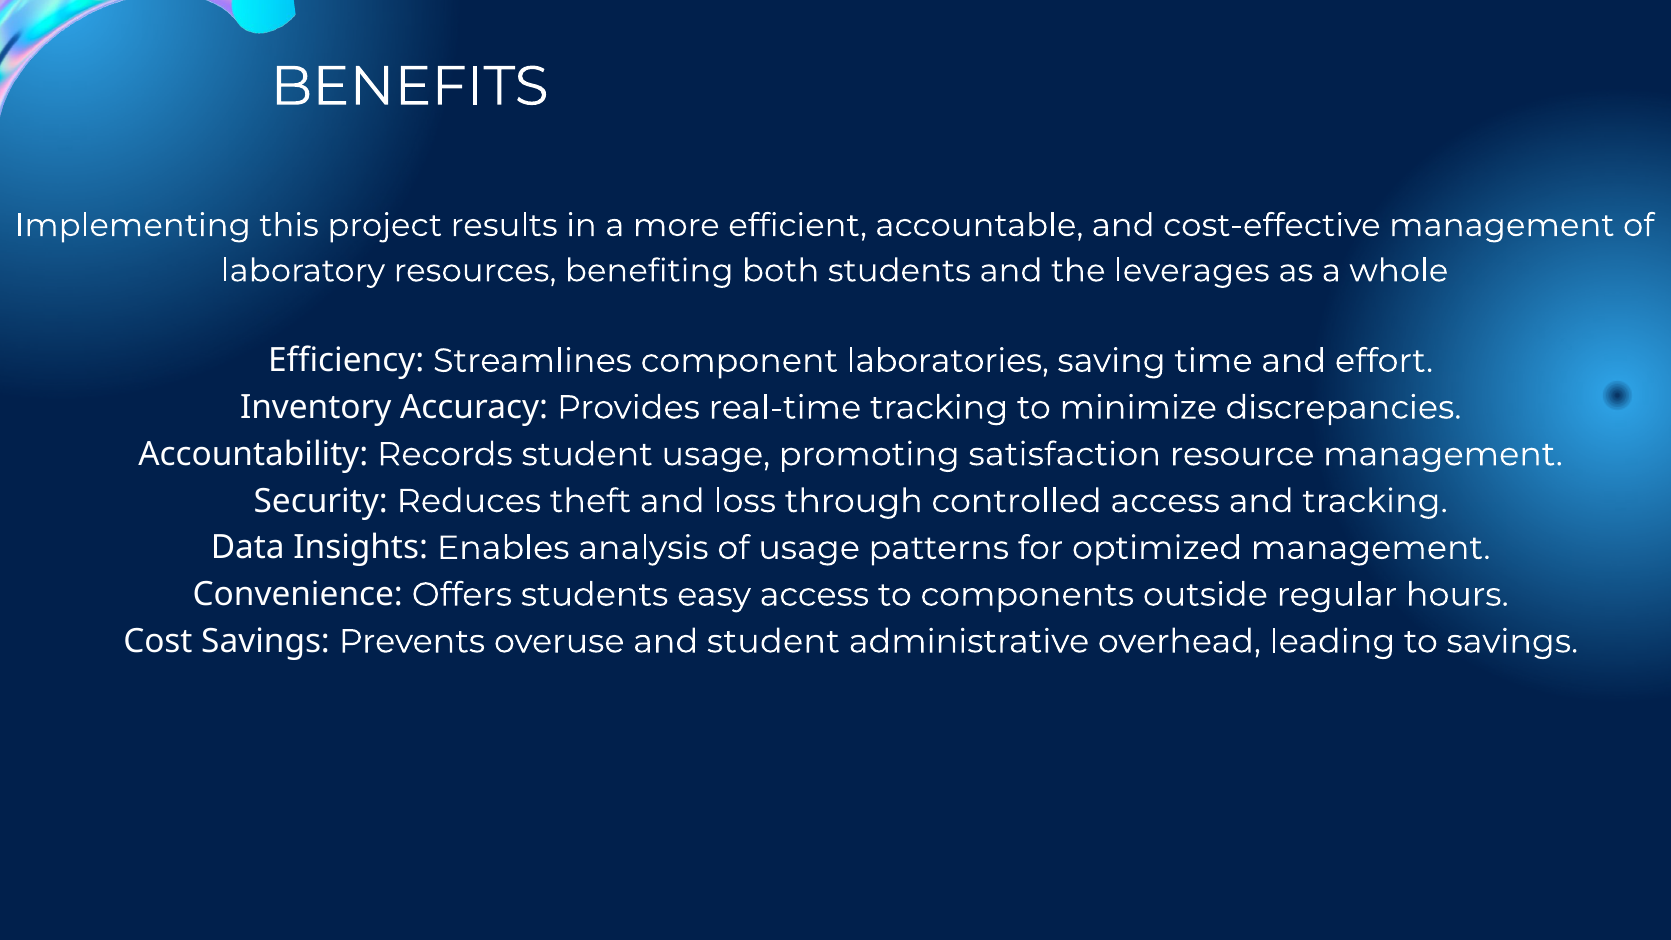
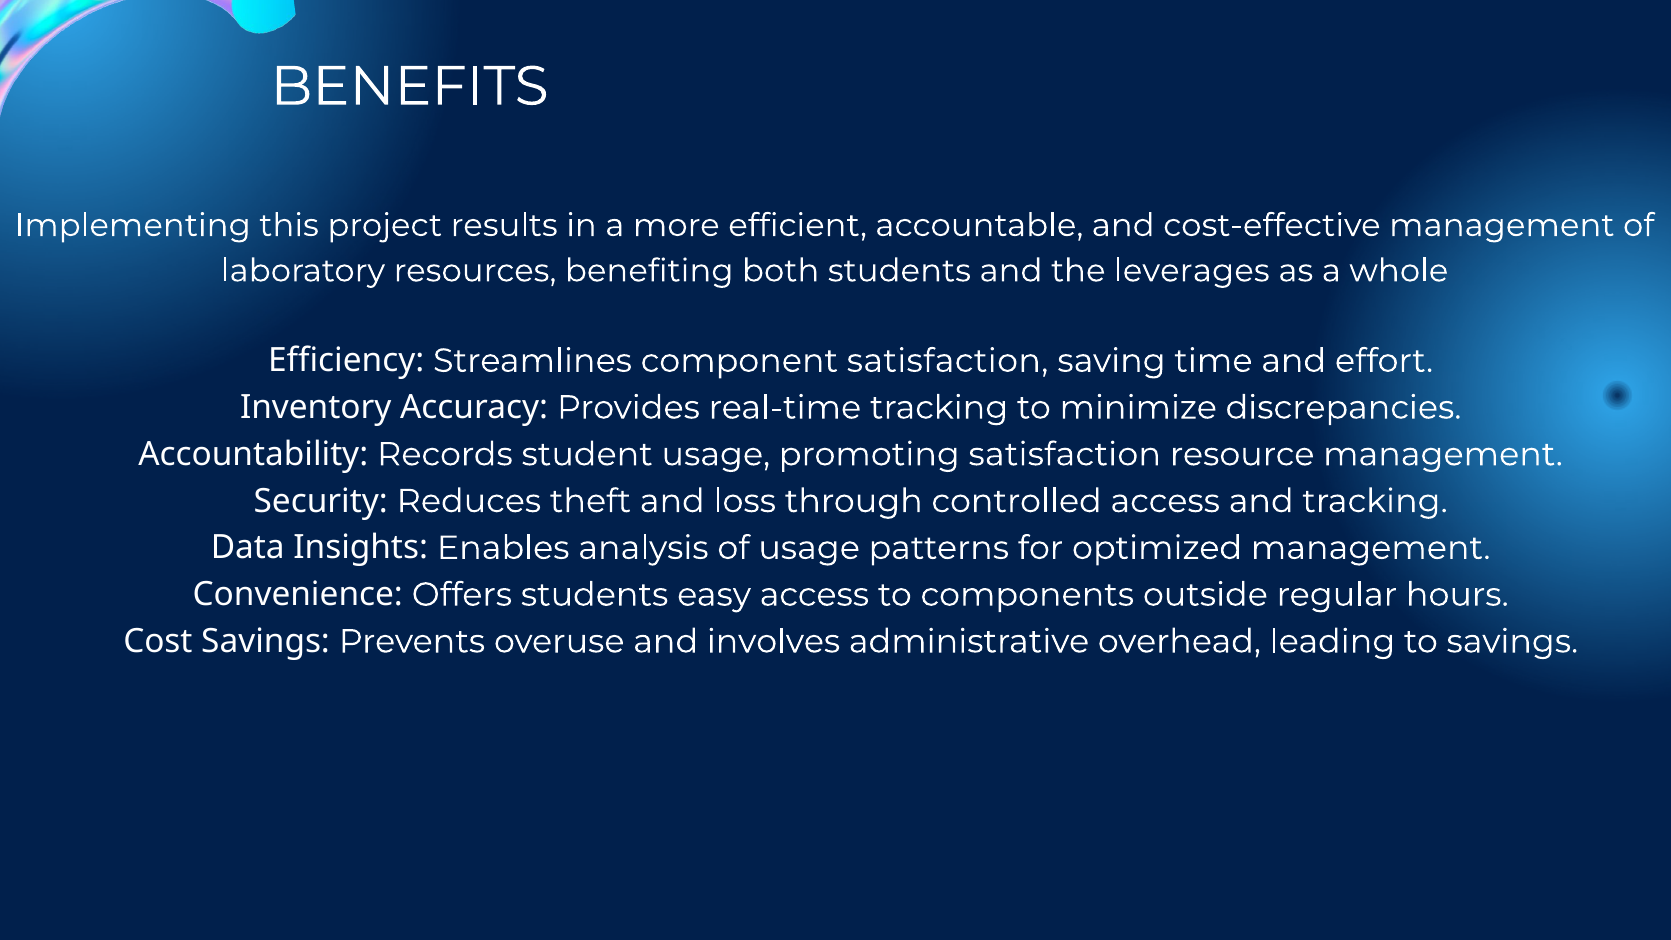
component laboratories: laboratories -> satisfaction (948, 361)
and student: student -> involves (774, 641)
